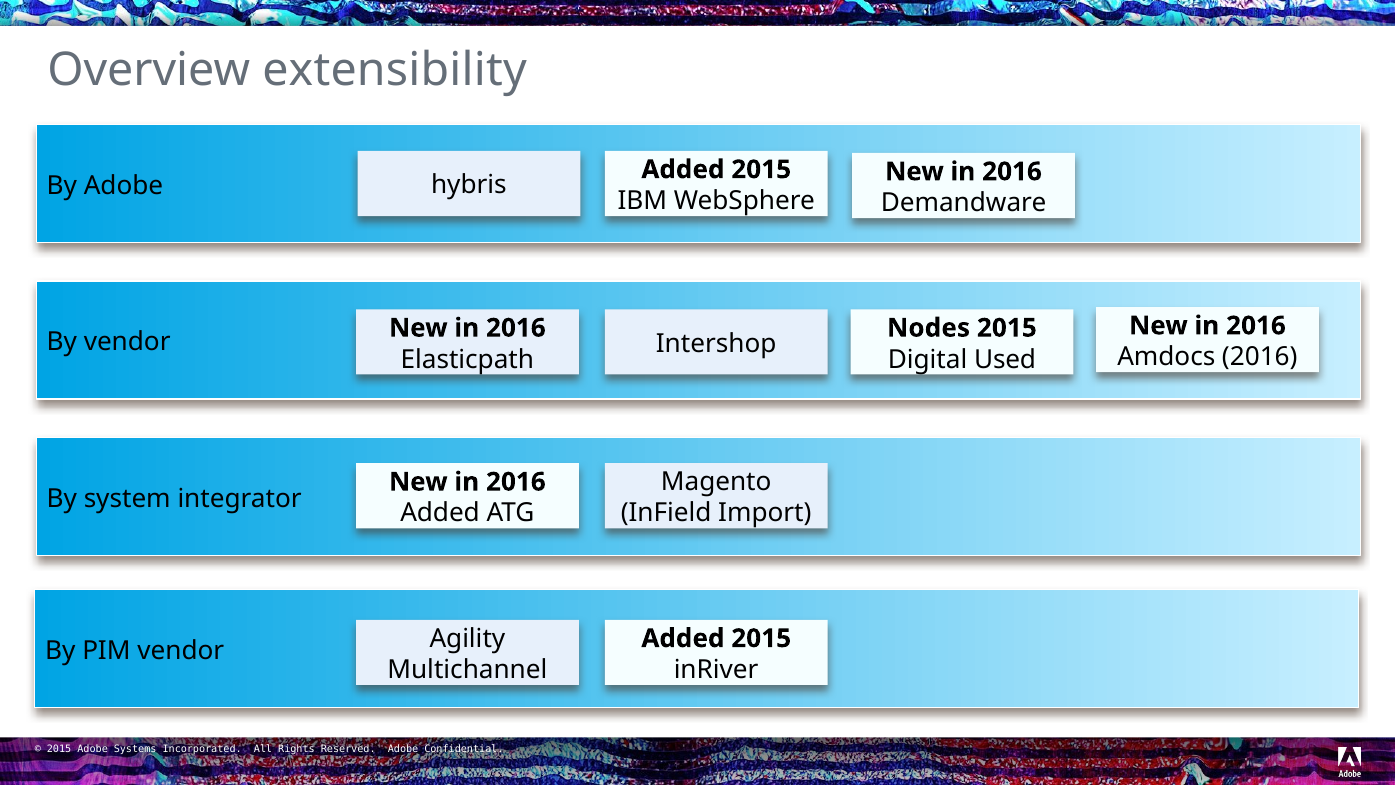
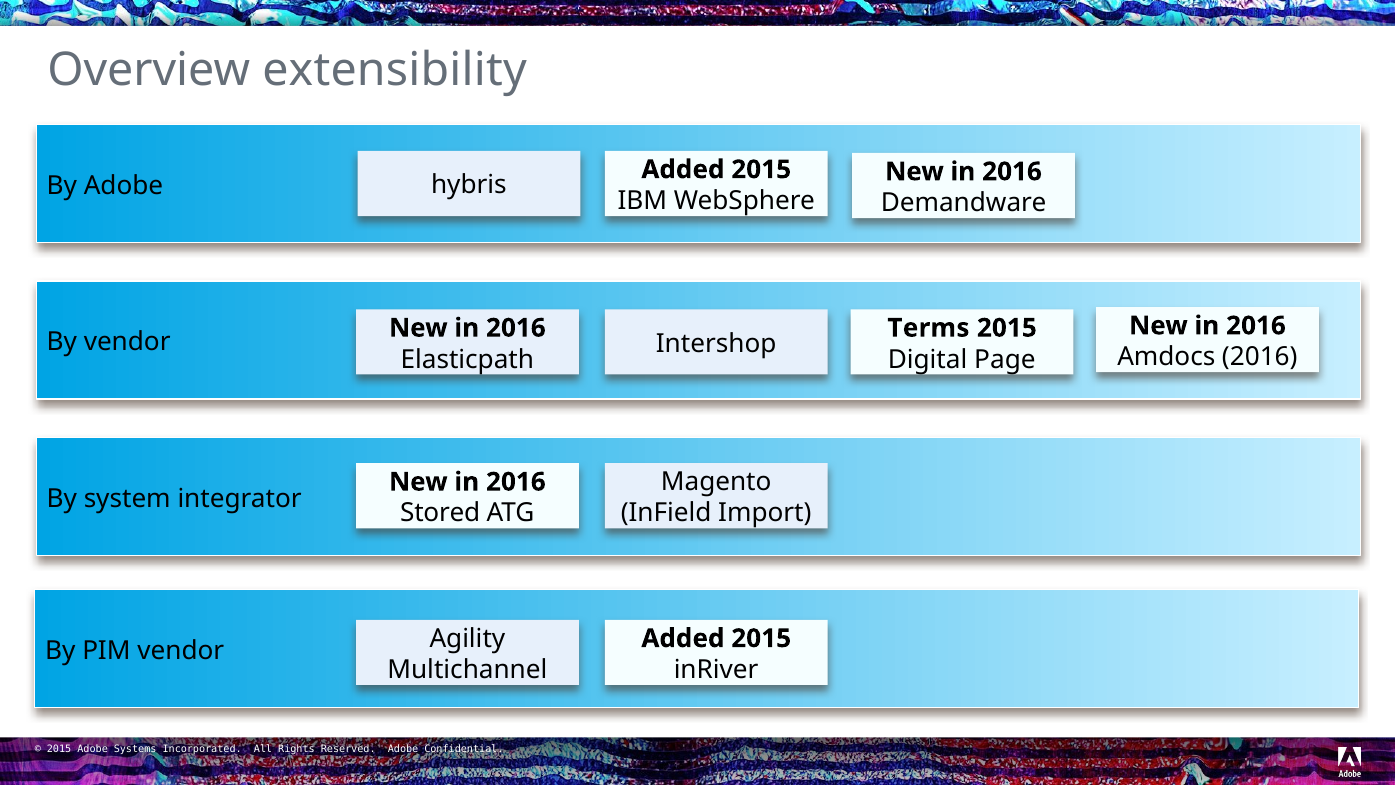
Nodes: Nodes -> Terms (928, 328)
Used: Used -> Page (1005, 359)
Added: Added -> Stored (440, 513)
